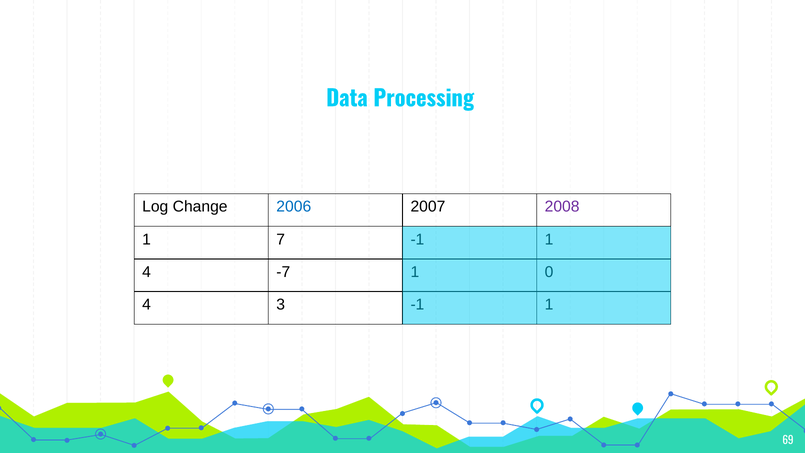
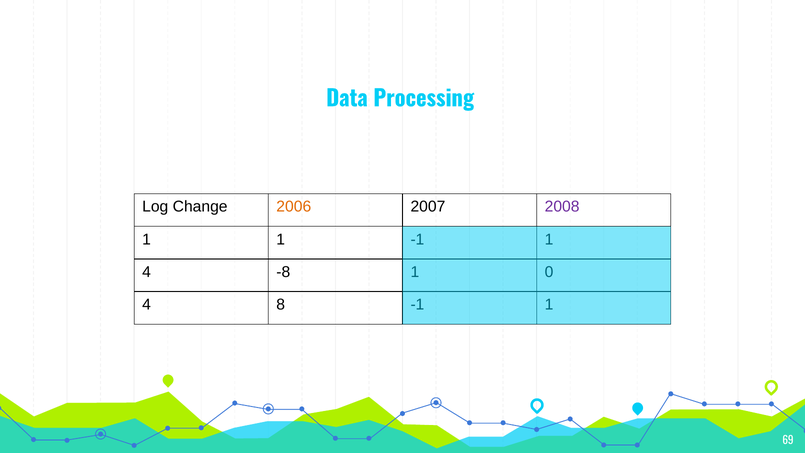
2006 colour: blue -> orange (294, 207)
1 7: 7 -> 1 (281, 239)
-7: -7 -> -8 (283, 272)
3: 3 -> 8 (281, 305)
